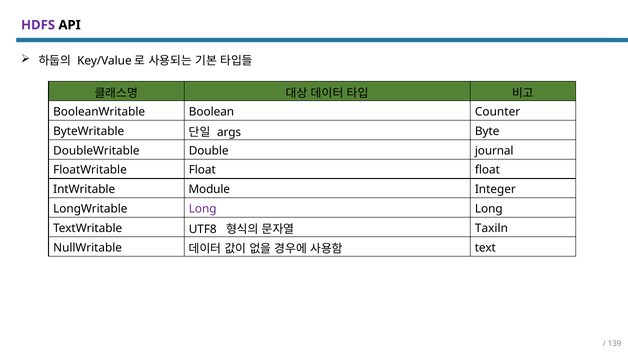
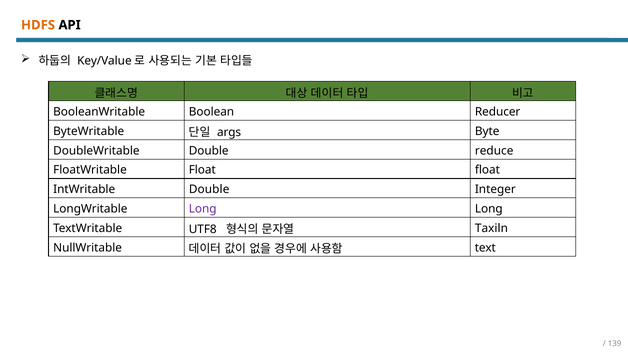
HDFS colour: purple -> orange (38, 25)
Counter: Counter -> Reducer (498, 112)
journal: journal -> reduce (494, 151)
IntWritable Module: Module -> Double (209, 190)
